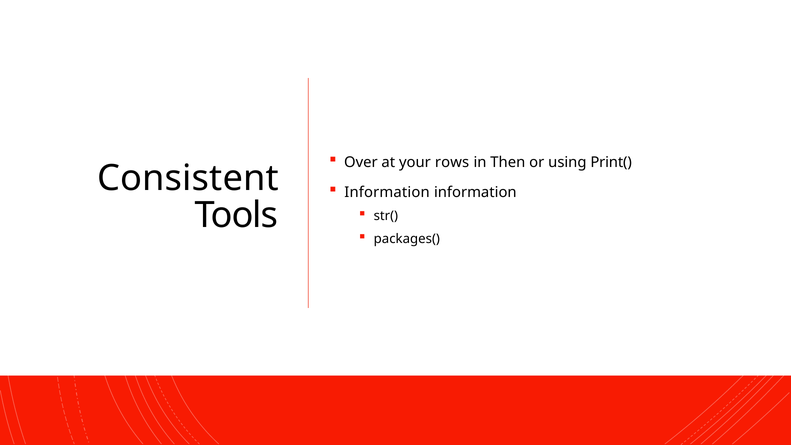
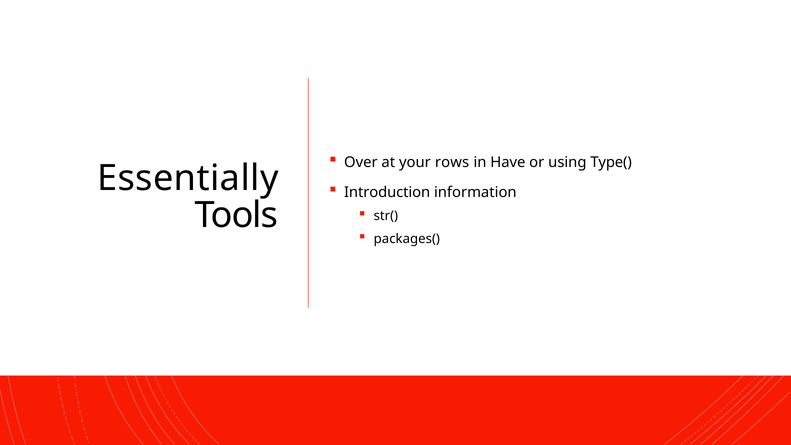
Then: Then -> Have (508, 163)
Print(: Print( -> Type( (611, 163)
Consistent: Consistent -> Essentially (188, 178)
Information: Information -> Introduction (387, 192)
